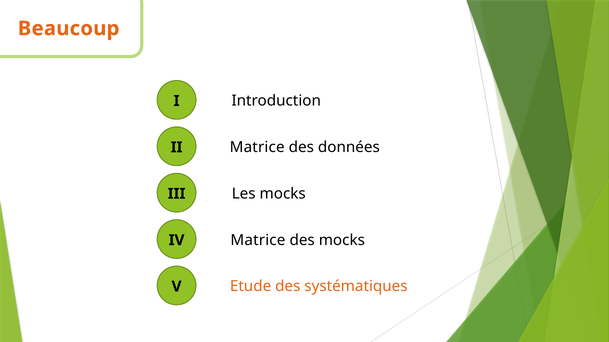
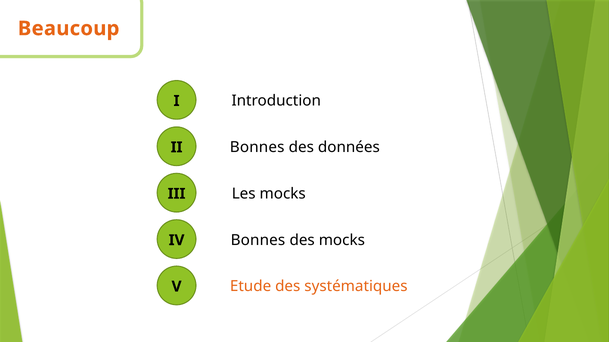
Matrice: Matrice -> Bonnes (257, 147)
Matrice: Matrice -> Bonnes (258, 240)
